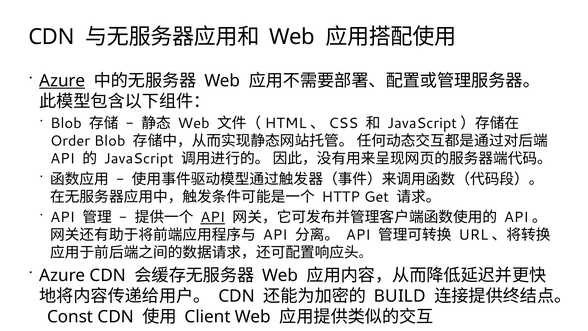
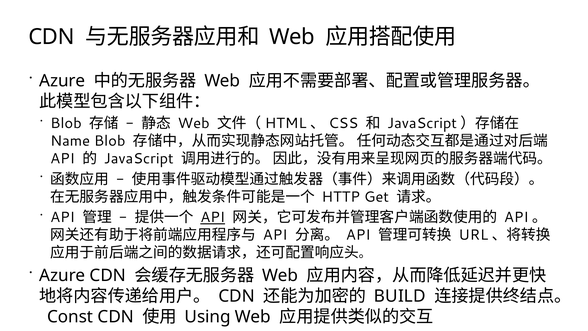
Azure underline: present -> none (62, 81)
Order: Order -> Name (70, 141)
Client: Client -> Using (208, 316)
